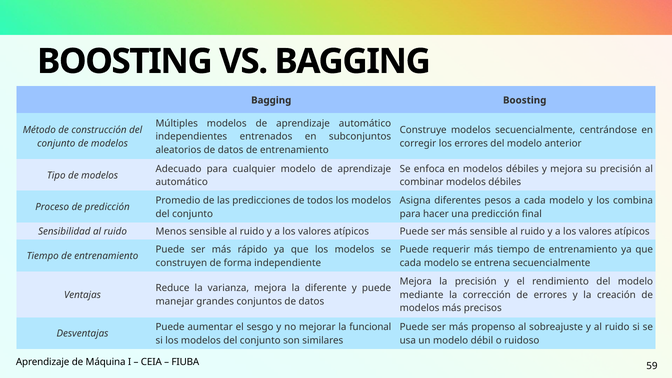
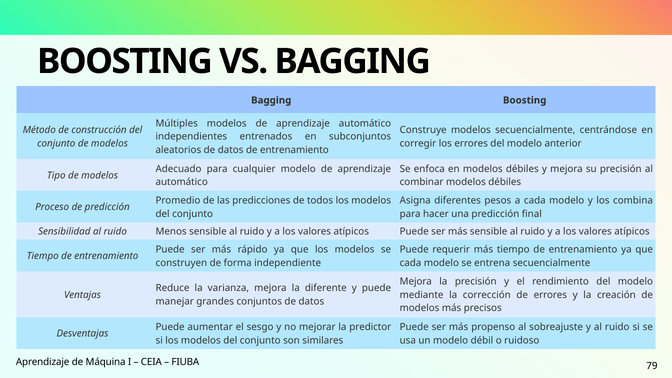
funcional: funcional -> predictor (370, 327)
59: 59 -> 79 (652, 366)
